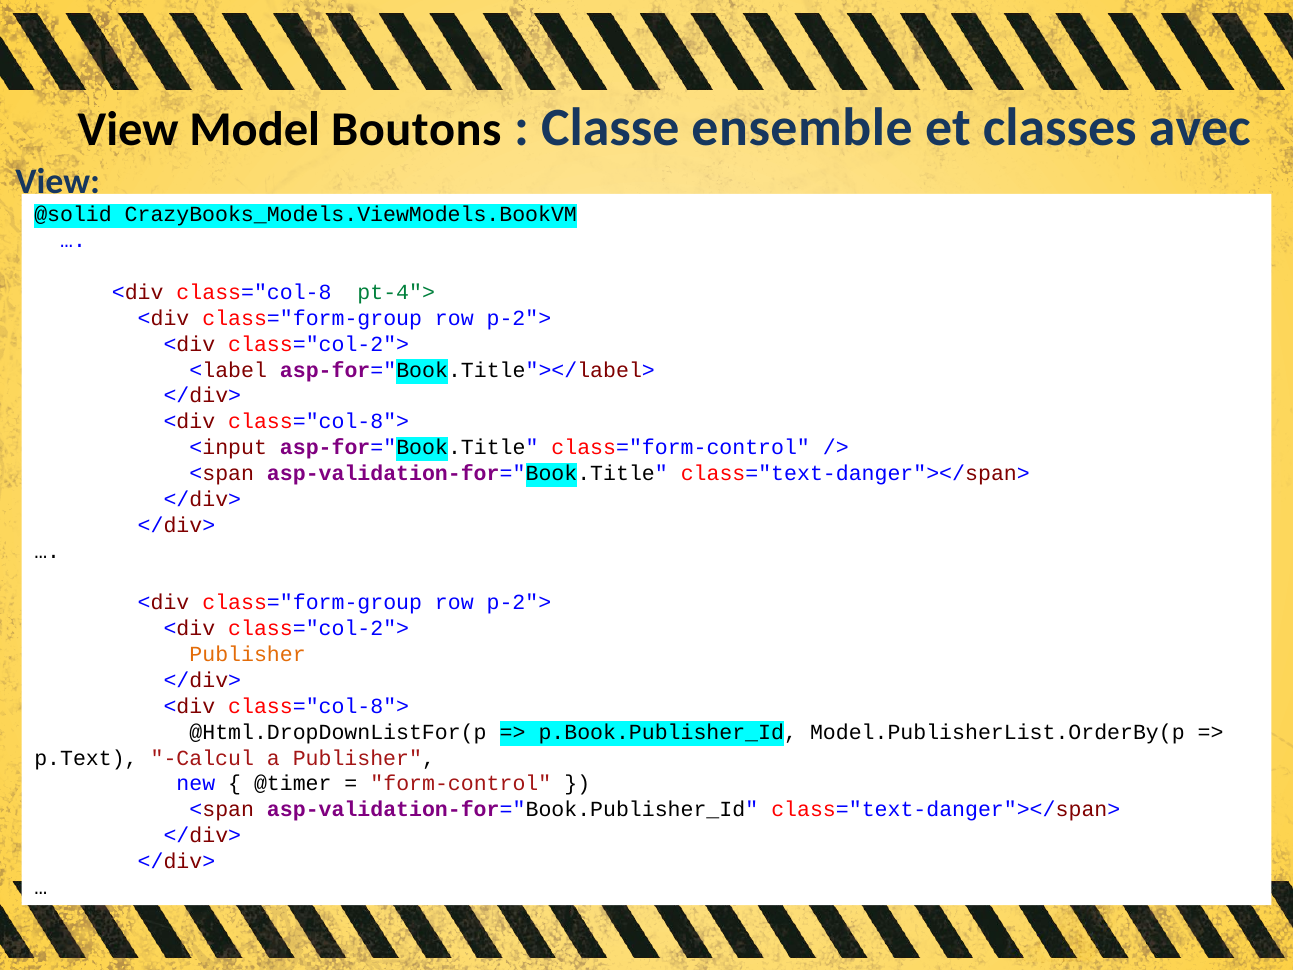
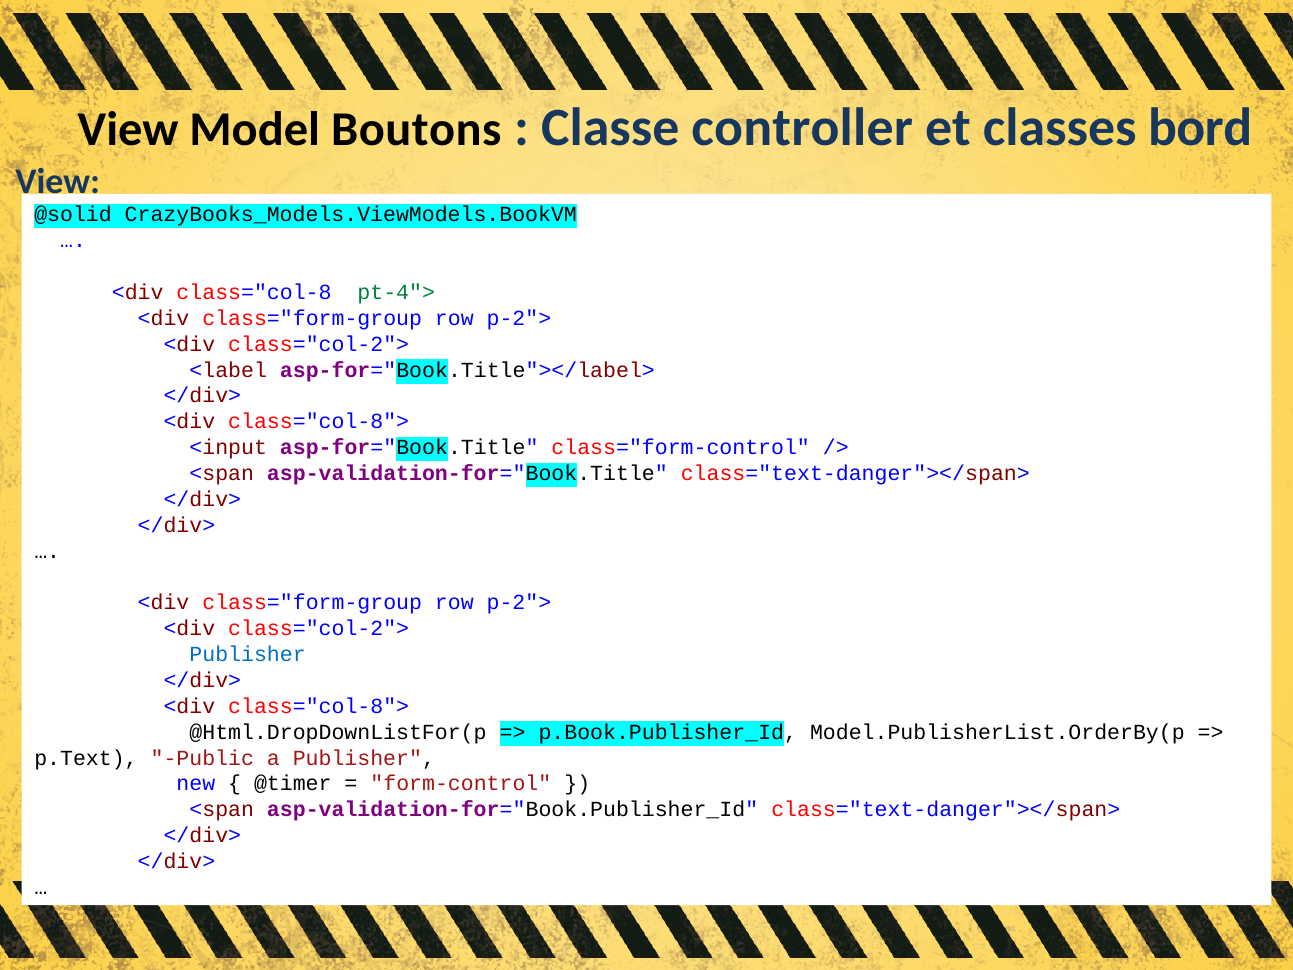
ensemble: ensemble -> controller (802, 128)
avec: avec -> bord (1200, 128)
Publisher colour: orange -> blue (248, 654)
Calcul: Calcul -> Public (202, 758)
